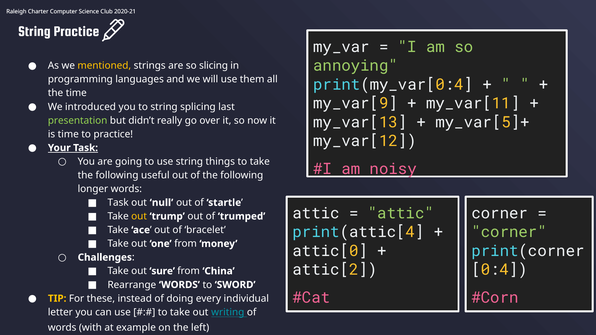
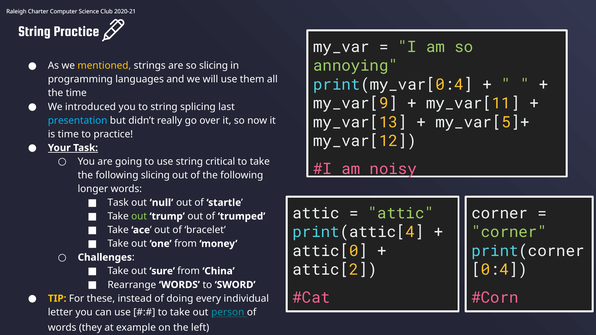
presentation colour: light green -> light blue (78, 121)
things: things -> critical (220, 162)
following useful: useful -> slicing (155, 175)
out colour: yellow -> light green (139, 216)
writing: writing -> person (228, 313)
with: with -> they (90, 328)
